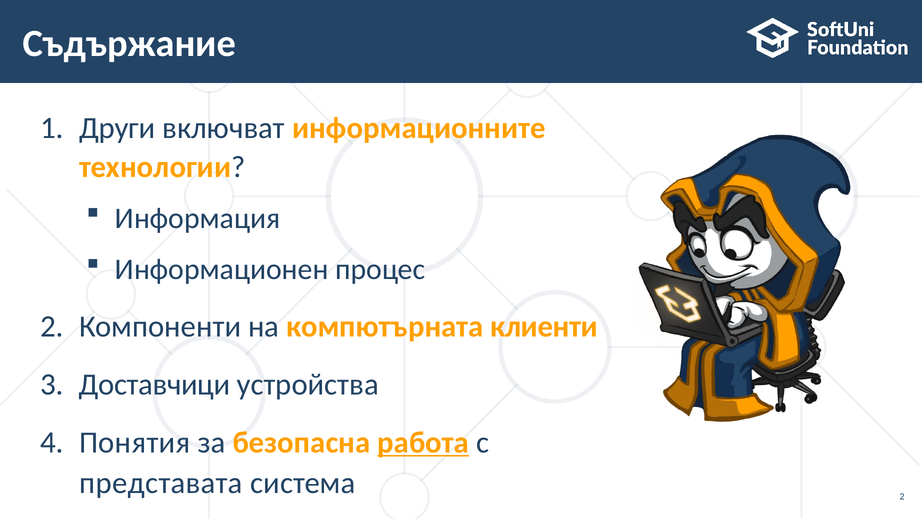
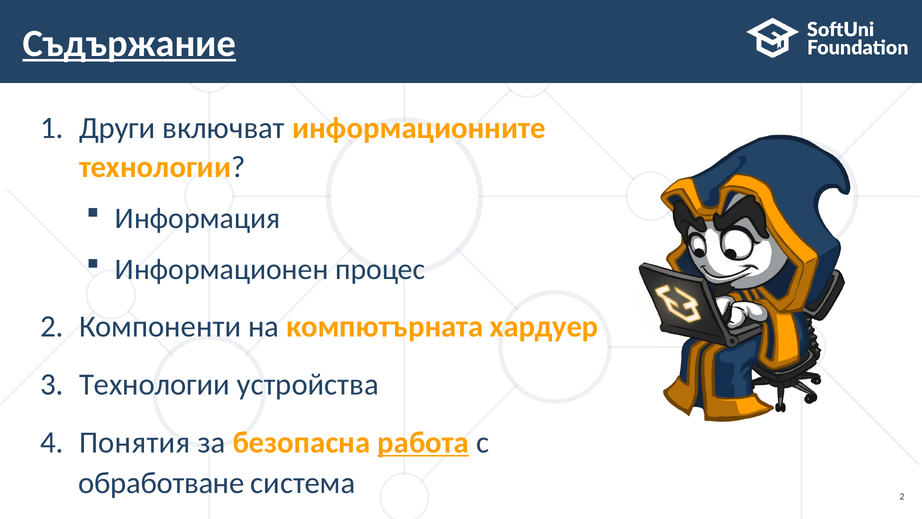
Съдържание underline: none -> present (129, 44)
клиенти: клиенти -> хардуер (544, 326)
Доставчици: Доставчици -> Технологии (154, 384)
представата: представата -> обработване (161, 483)
